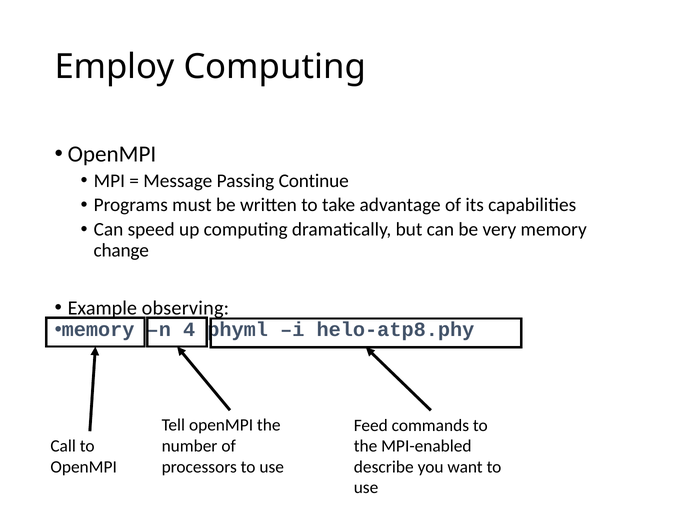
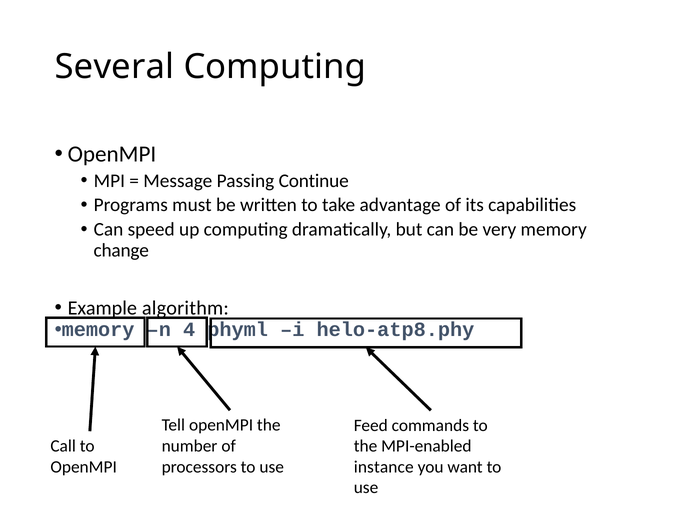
Employ: Employ -> Several (114, 67)
observing: observing -> algorithm (185, 308)
describe: describe -> instance (384, 467)
